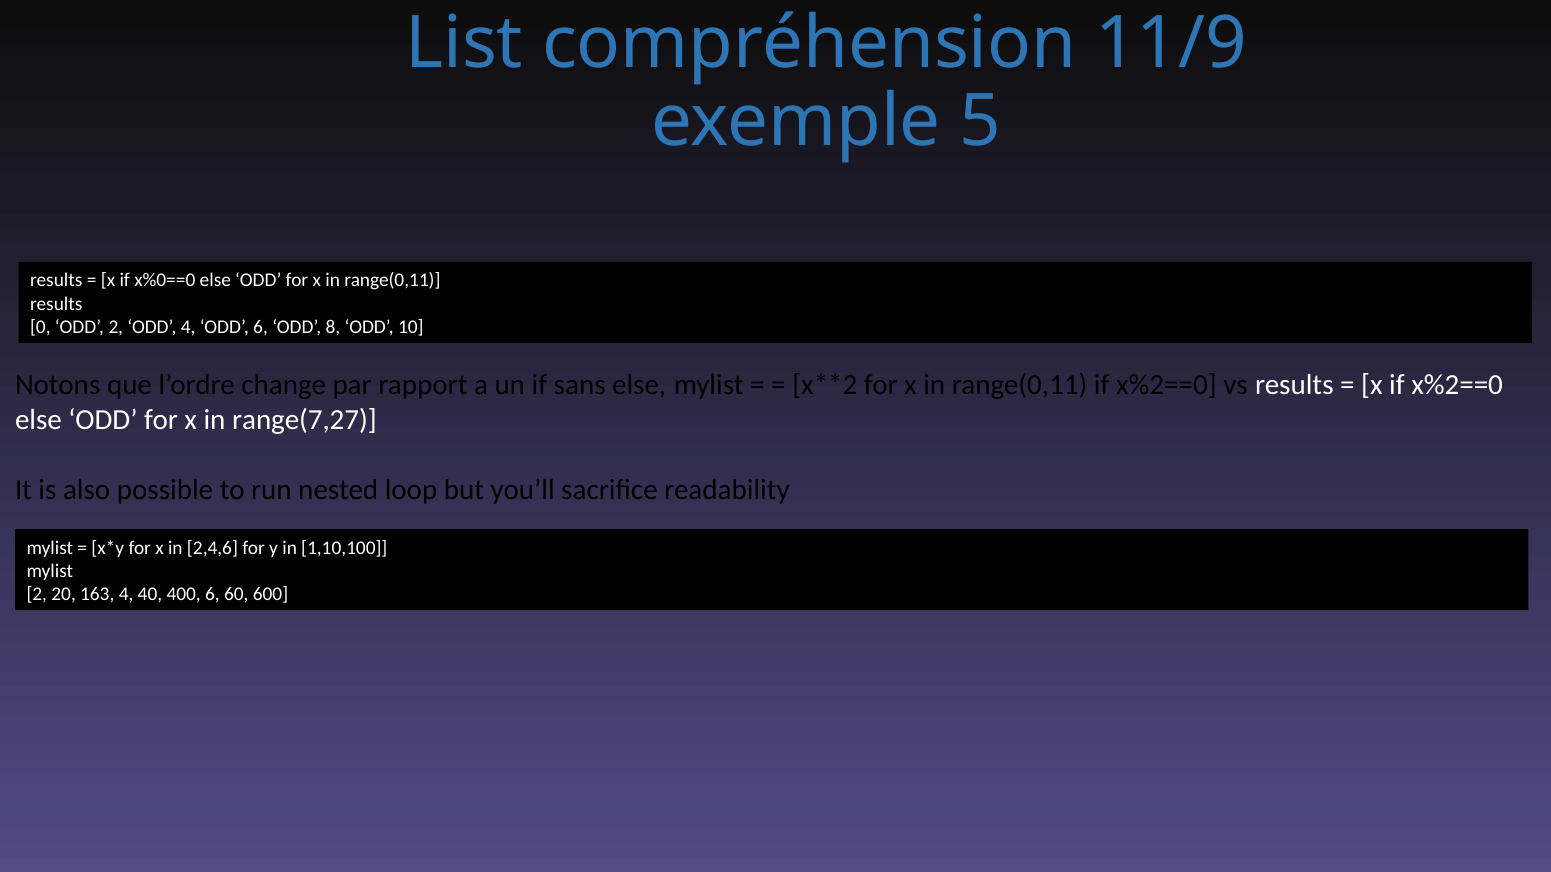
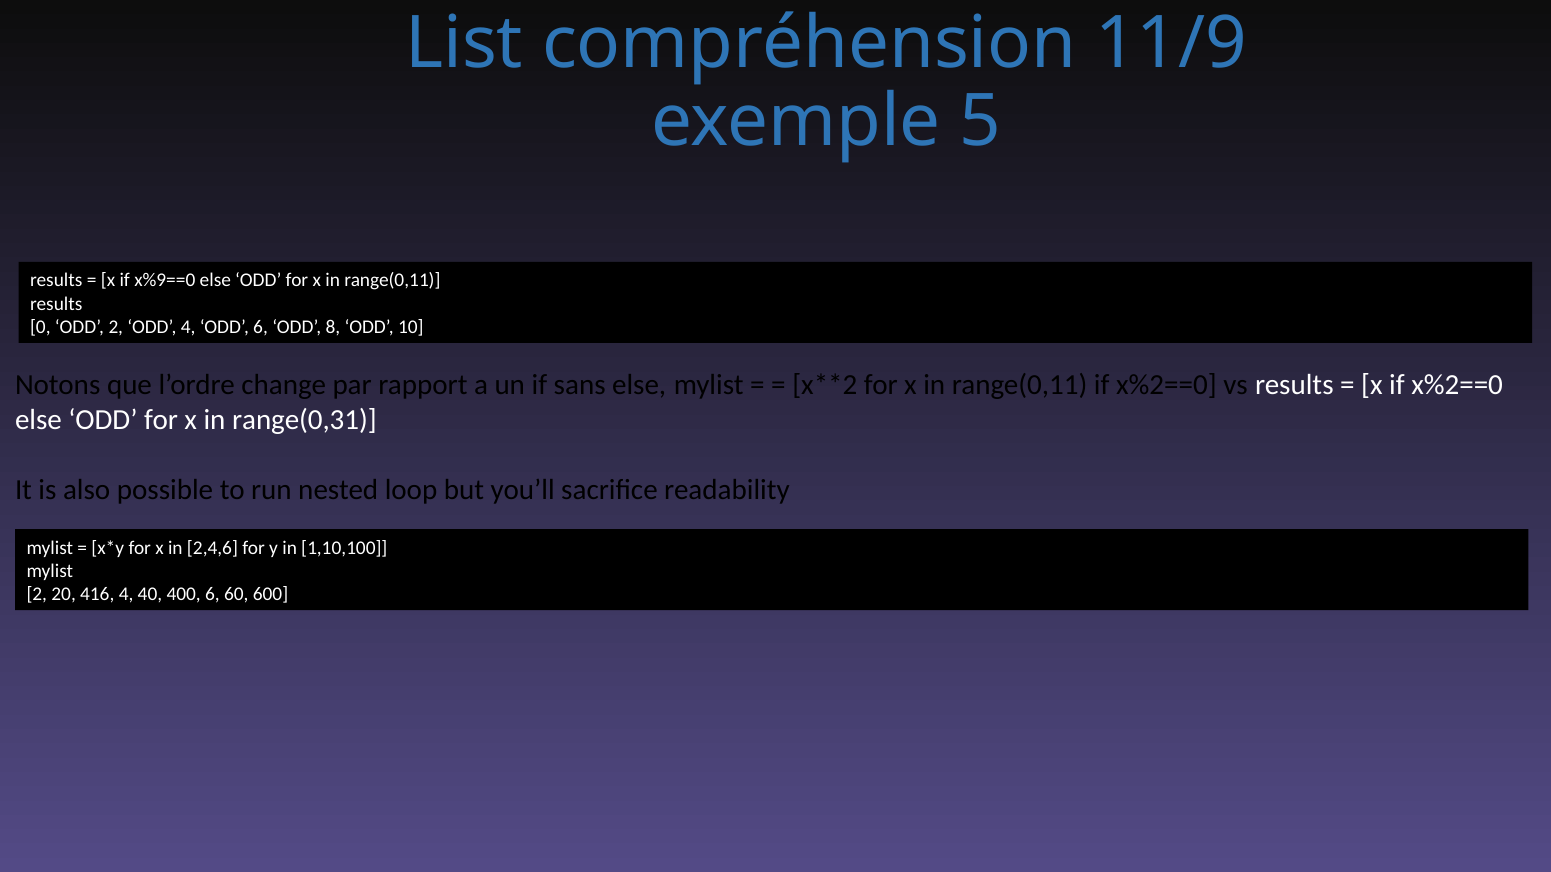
x%0==0: x%0==0 -> x%9==0 (165, 281)
range(7,27: range(7,27 -> range(0,31 (304, 420)
163: 163 -> 416 (97, 595)
